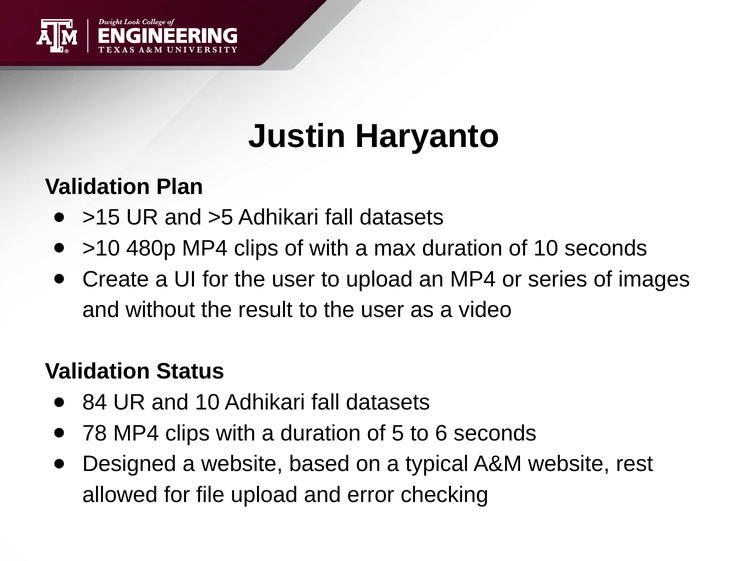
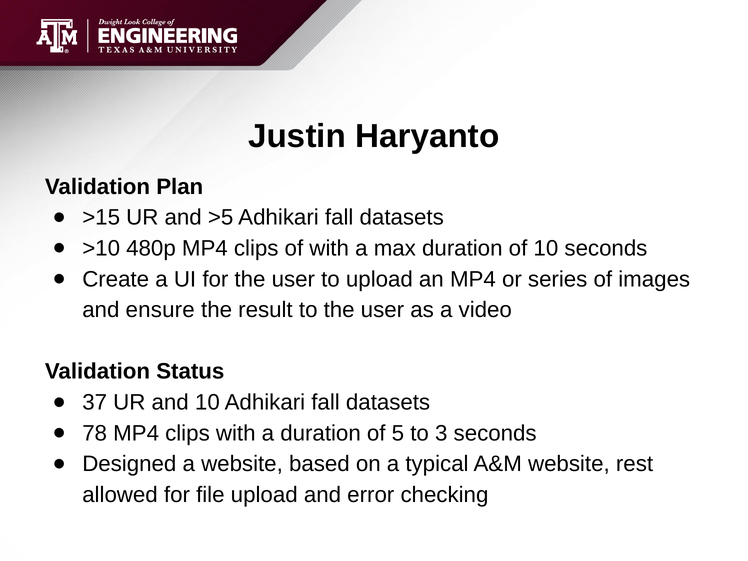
without: without -> ensure (160, 310)
84: 84 -> 37 (95, 402)
6: 6 -> 3 (441, 433)
